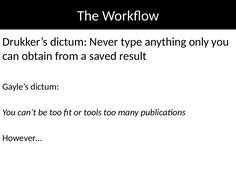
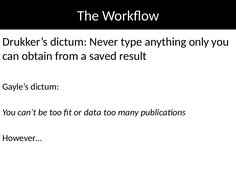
tools: tools -> data (93, 112)
